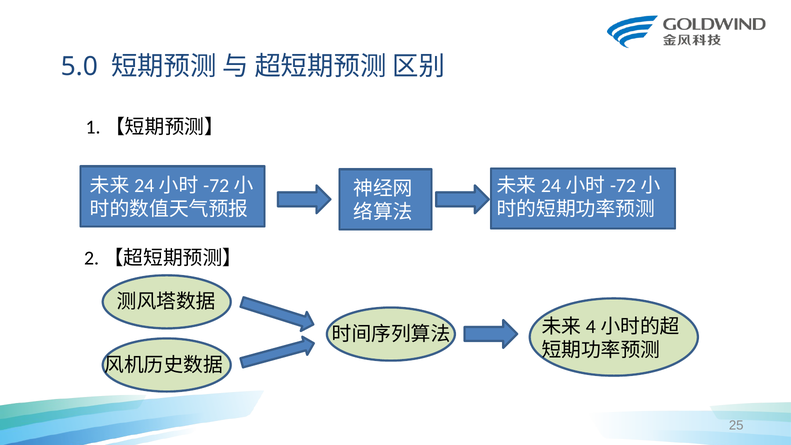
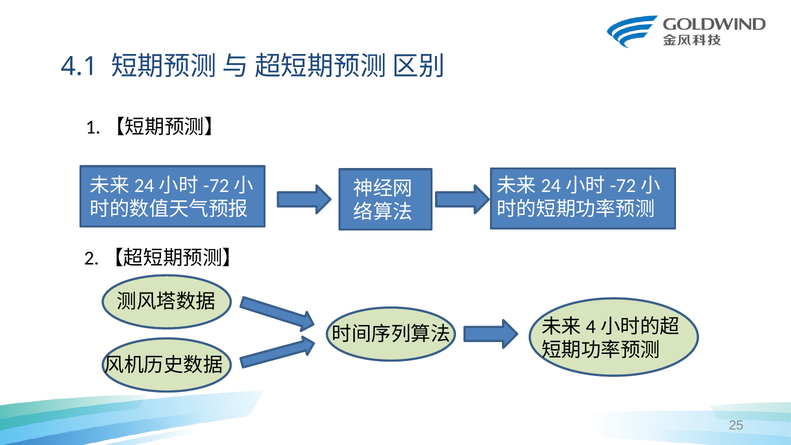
5.0: 5.0 -> 4.1 (79, 67)
